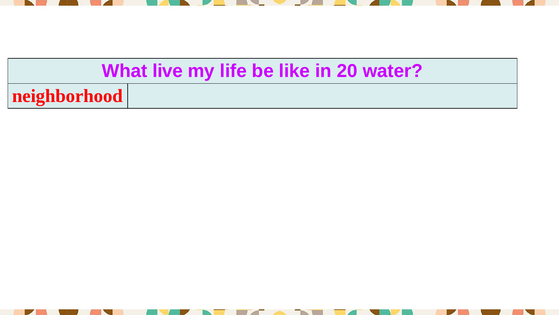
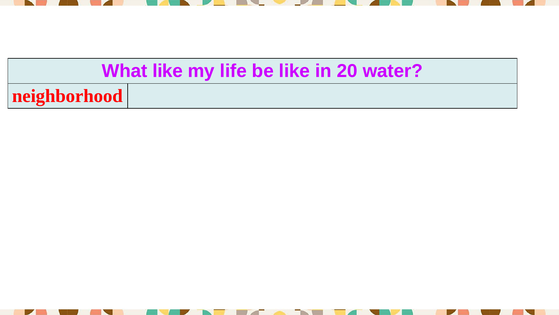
What live: live -> like (168, 71)
